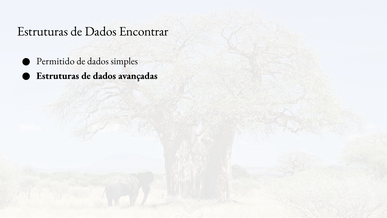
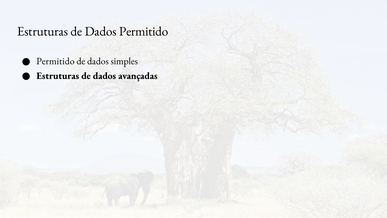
Dados Encontrar: Encontrar -> Permitido (144, 31)
